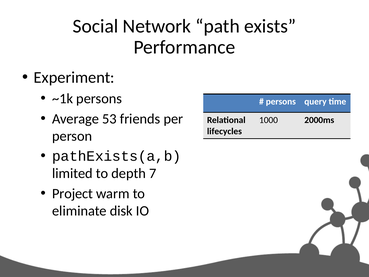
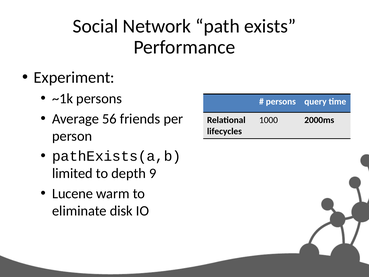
53: 53 -> 56 (109, 119)
7: 7 -> 9 (153, 173)
Project: Project -> Lucene (73, 193)
